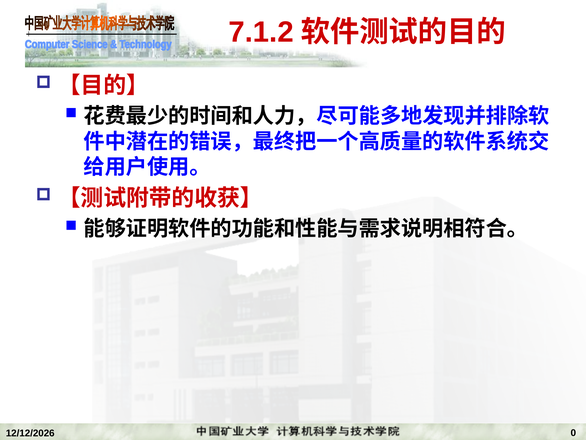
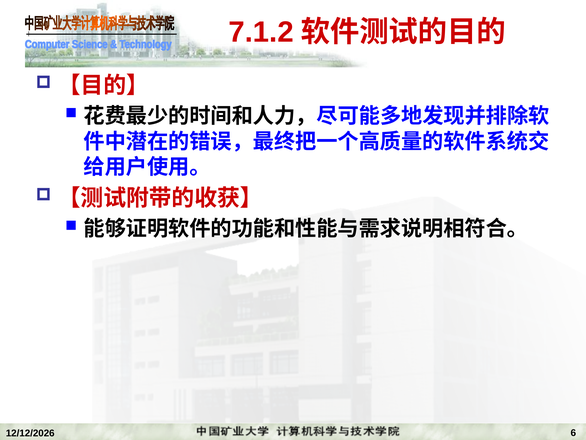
0: 0 -> 6 (573, 432)
